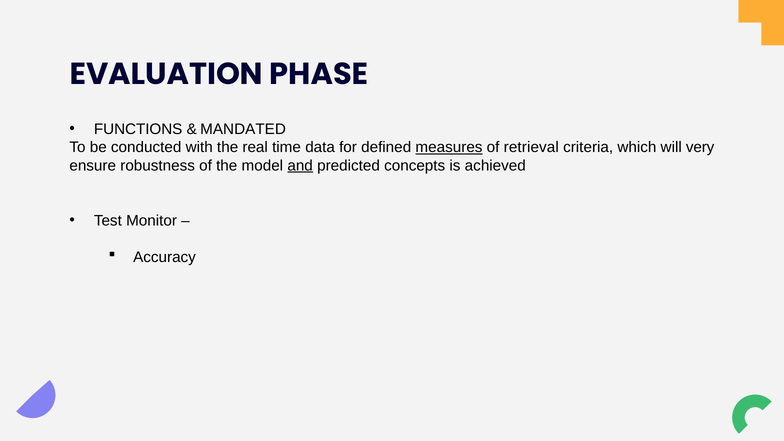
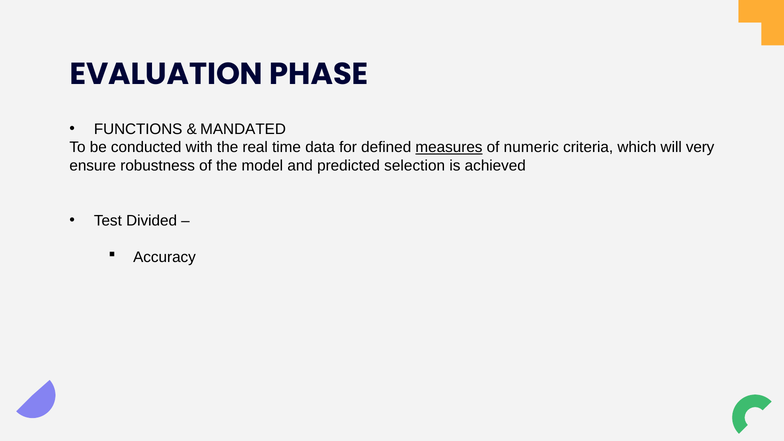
retrieval: retrieval -> numeric (531, 147)
and underline: present -> none (300, 166)
concepts: concepts -> selection (415, 166)
Monitor: Monitor -> Divided (152, 221)
